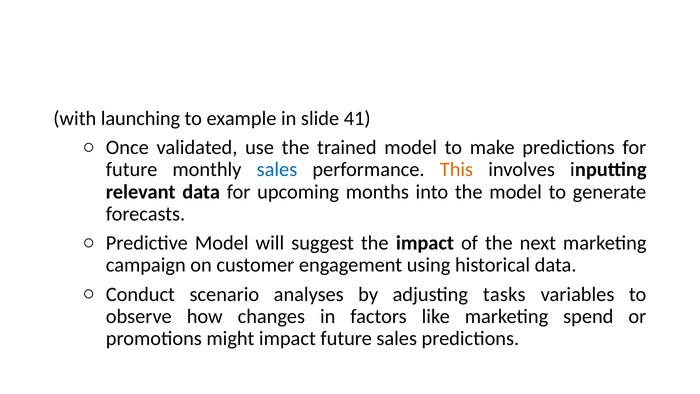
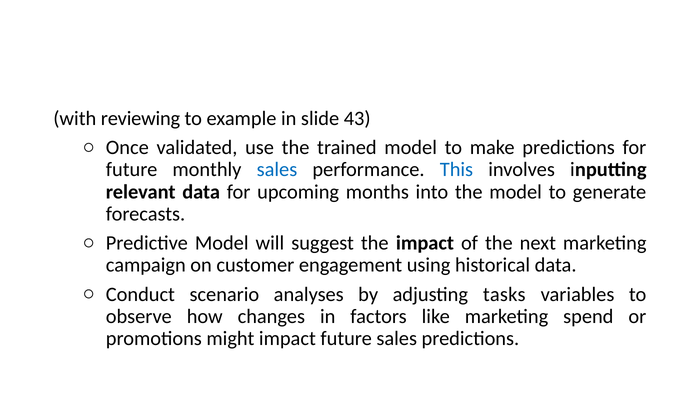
launching: launching -> reviewing (141, 118)
41: 41 -> 43 (357, 118)
This colour: orange -> blue (456, 170)
